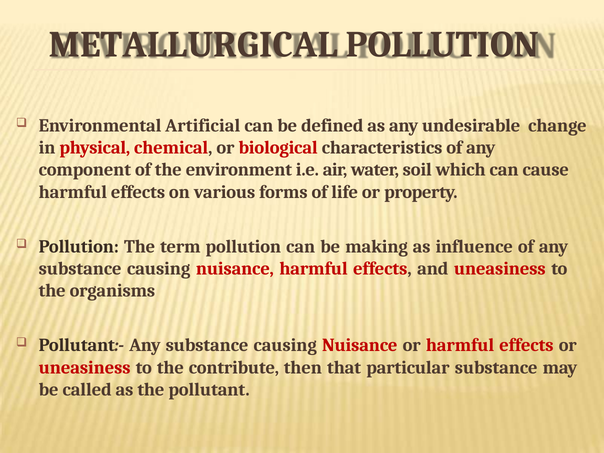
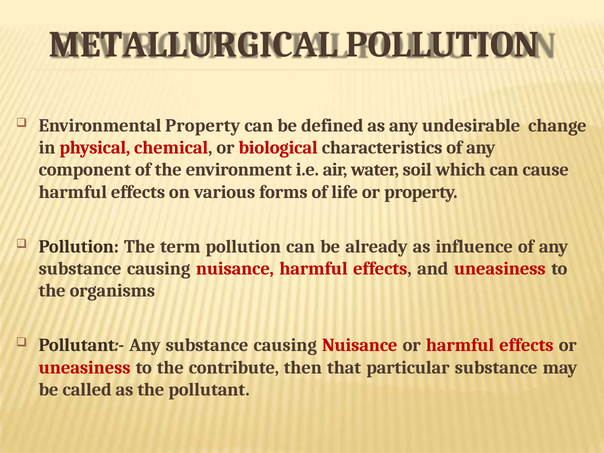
Environmental Artificial: Artificial -> Property (203, 126)
making: making -> already (377, 247)
